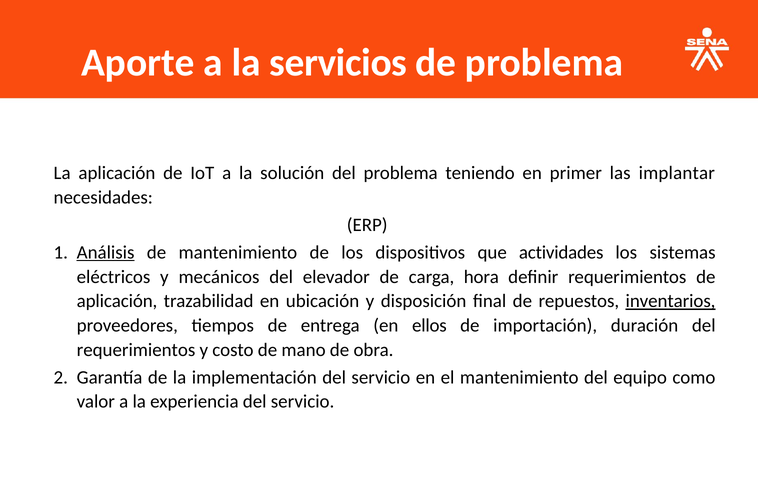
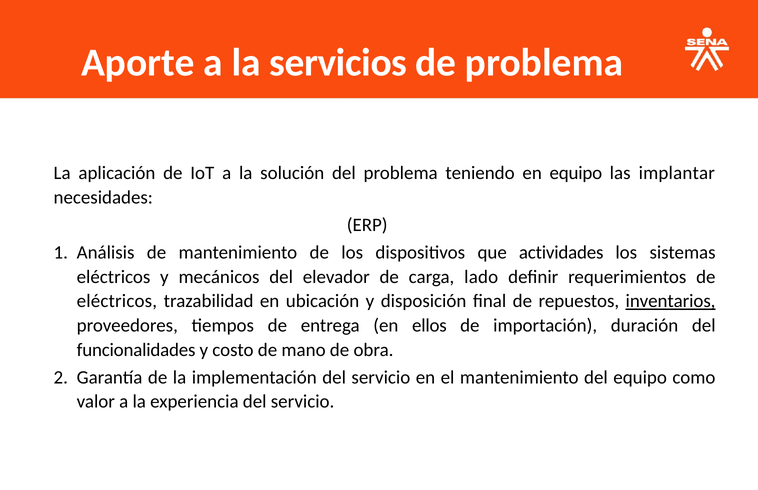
en primer: primer -> equipo (576, 173)
Análisis underline: present -> none (106, 252)
hora: hora -> lado (481, 277)
aplicación: aplicación -> eléctricos (117, 301)
requerimientos: requerimientos -> funcionalidades (136, 349)
